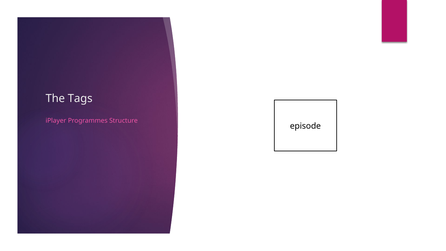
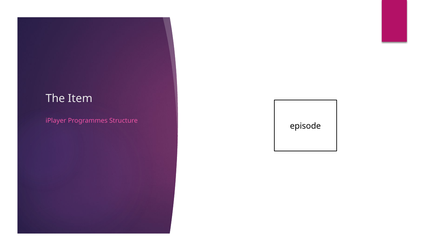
Tags: Tags -> Item (80, 98)
